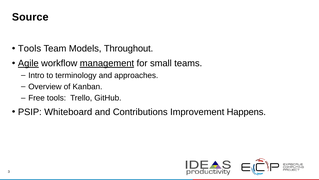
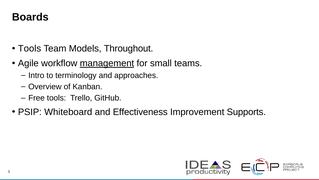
Source: Source -> Boards (30, 17)
Agile underline: present -> none (28, 63)
Contributions: Contributions -> Effectiveness (140, 112)
Happens: Happens -> Supports (246, 112)
